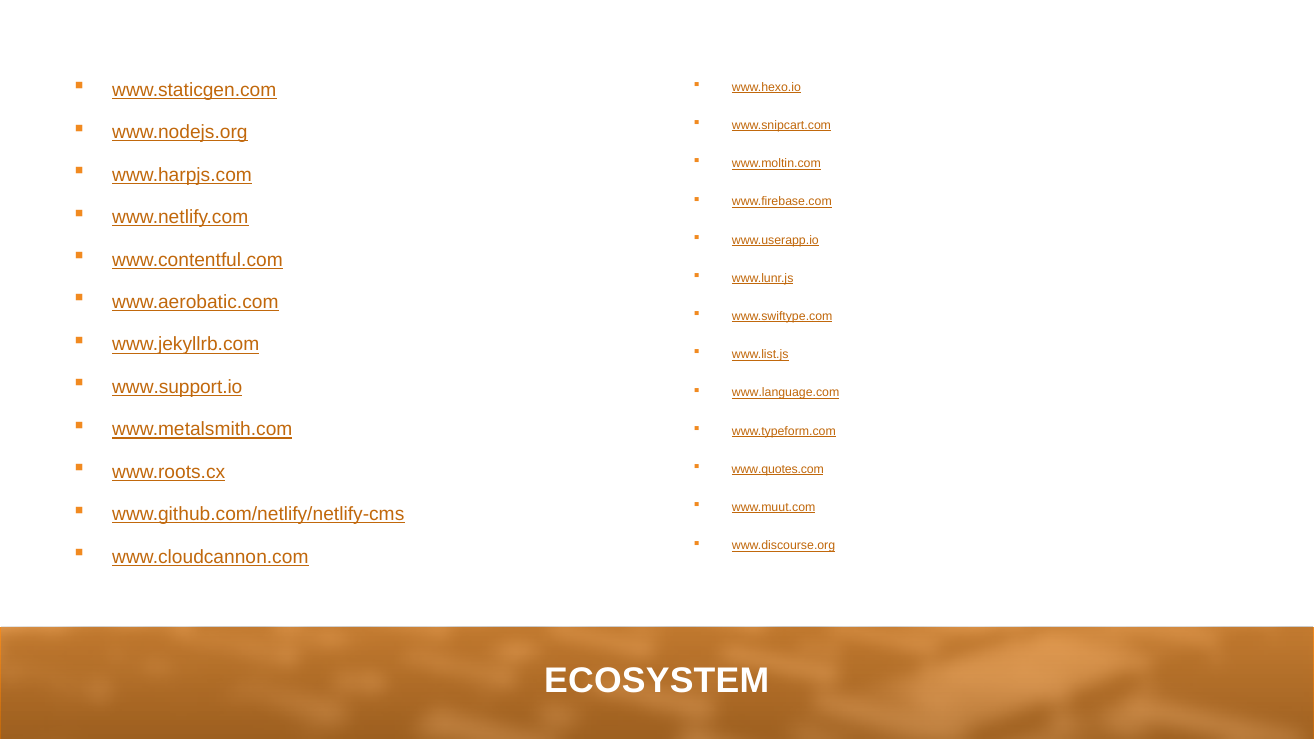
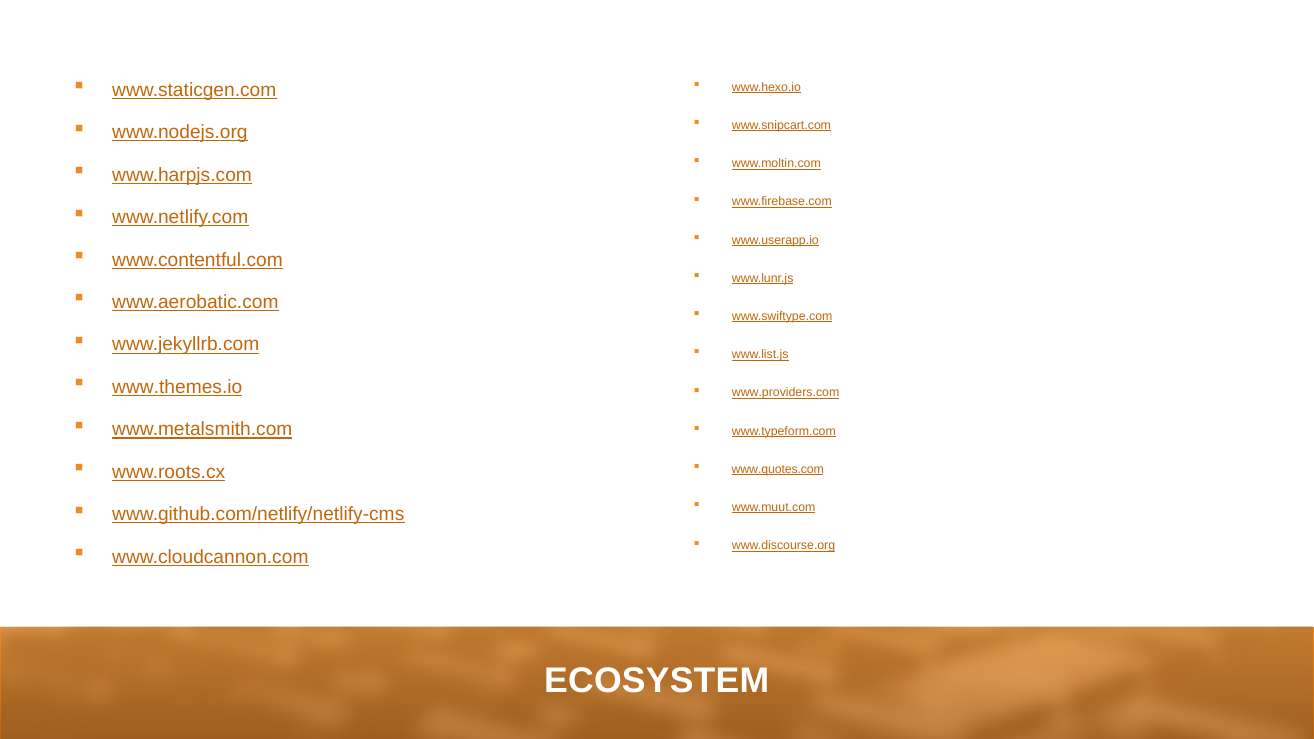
www.support.io: www.support.io -> www.themes.io (177, 387)
www.language.com: www.language.com -> www.providers.com (786, 393)
